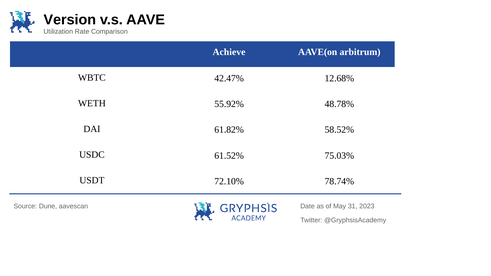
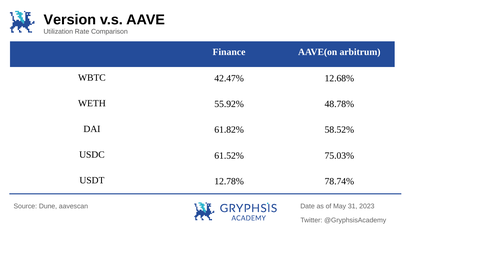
Achieve: Achieve -> Finance (229, 52)
72.10%: 72.10% -> 12.78% (229, 181)
